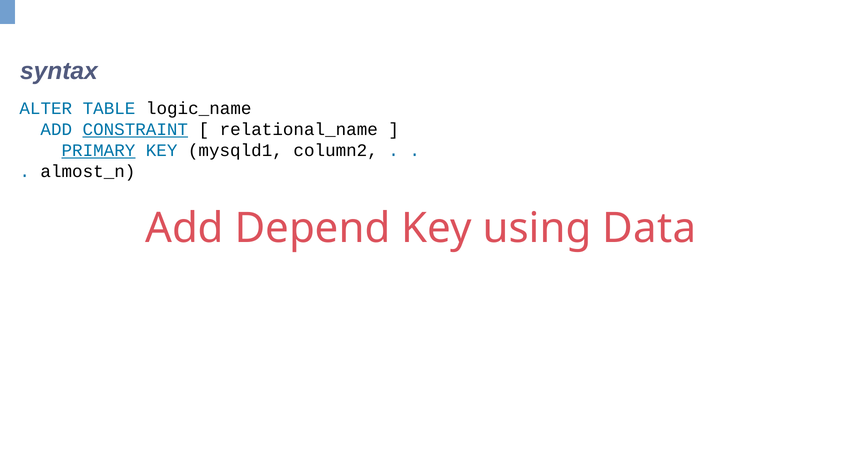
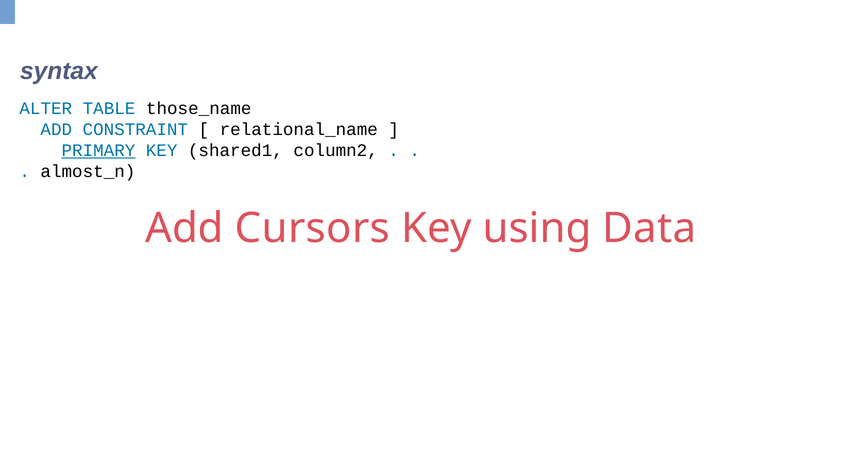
logic_name: logic_name -> those_name (199, 108)
CONSTRAINT underline: present -> none (135, 129)
mysqld1: mysqld1 -> shared1 (235, 150)
Depend: Depend -> Cursors (312, 228)
